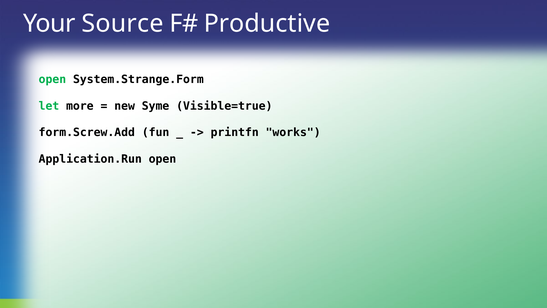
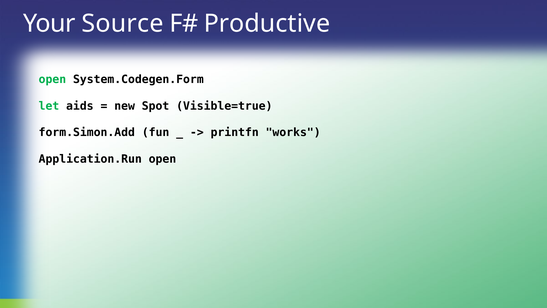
System.Strange.Form: System.Strange.Form -> System.Codegen.Form (138, 80)
more: more -> aids (80, 106)
Syme: Syme -> Spot (156, 106)
form.Screw.Add: form.Screw.Add -> form.Simon.Add (87, 132)
